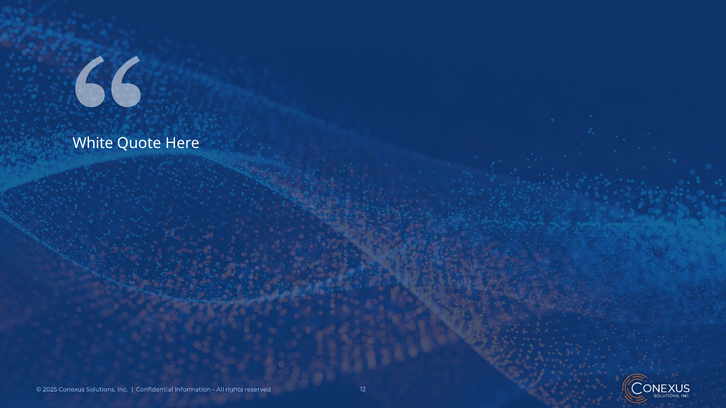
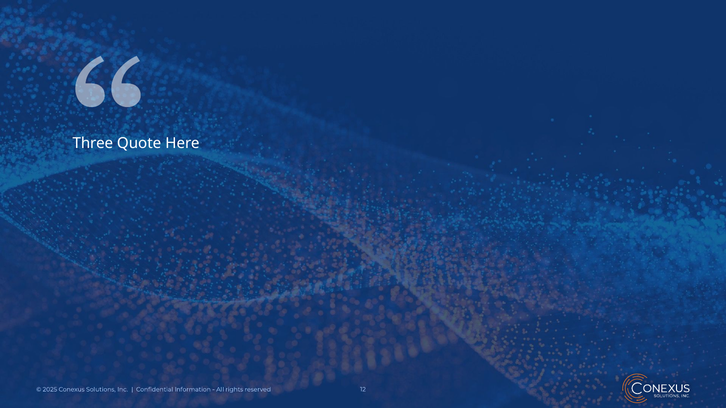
White: White -> Three (93, 144)
